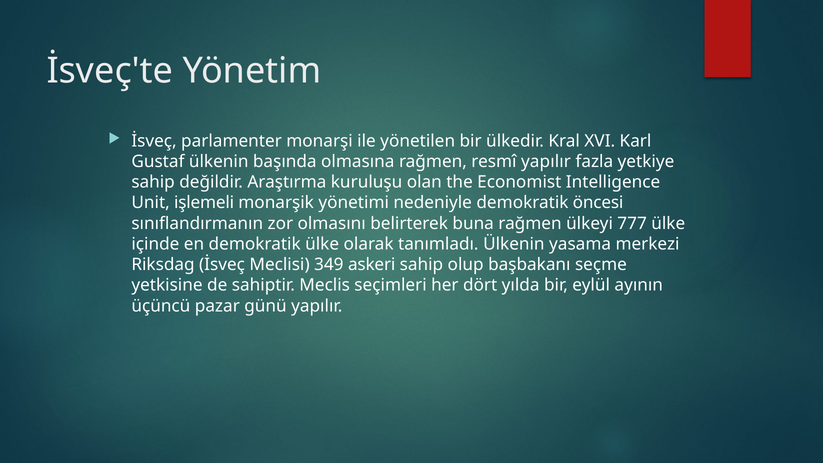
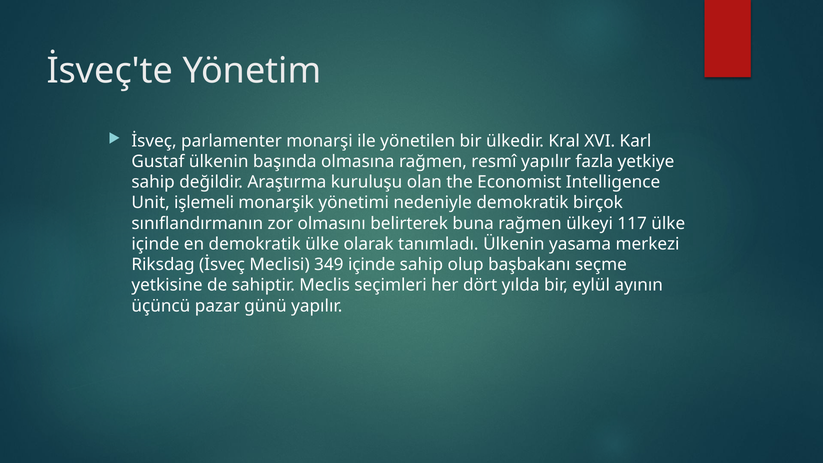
öncesi: öncesi -> birçok (598, 203)
777: 777 -> 117 (632, 223)
349 askeri: askeri -> içinde (372, 265)
